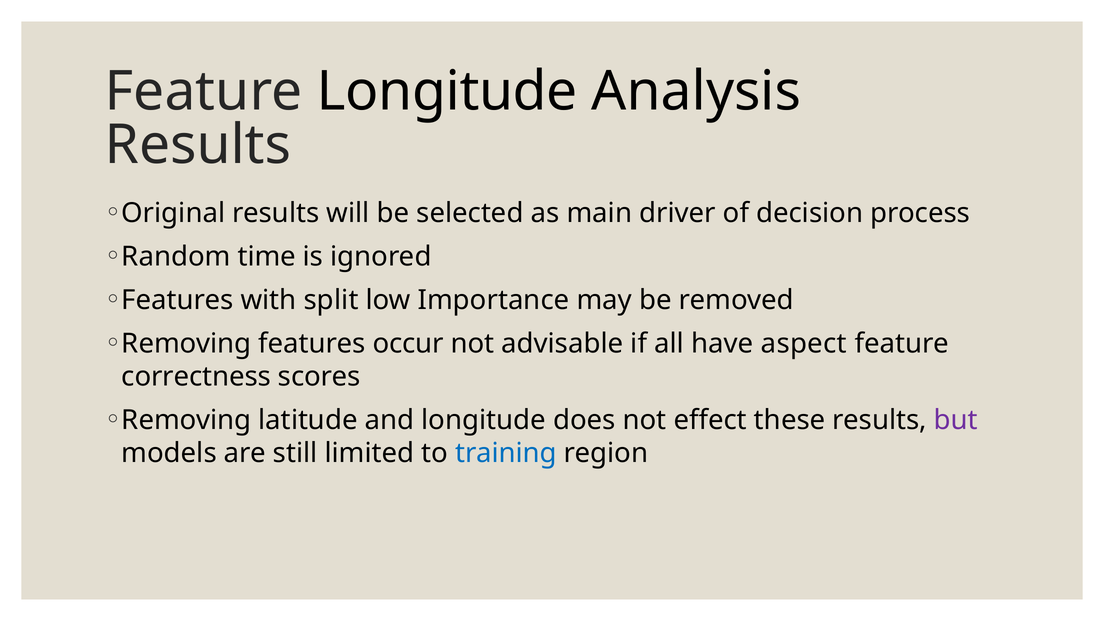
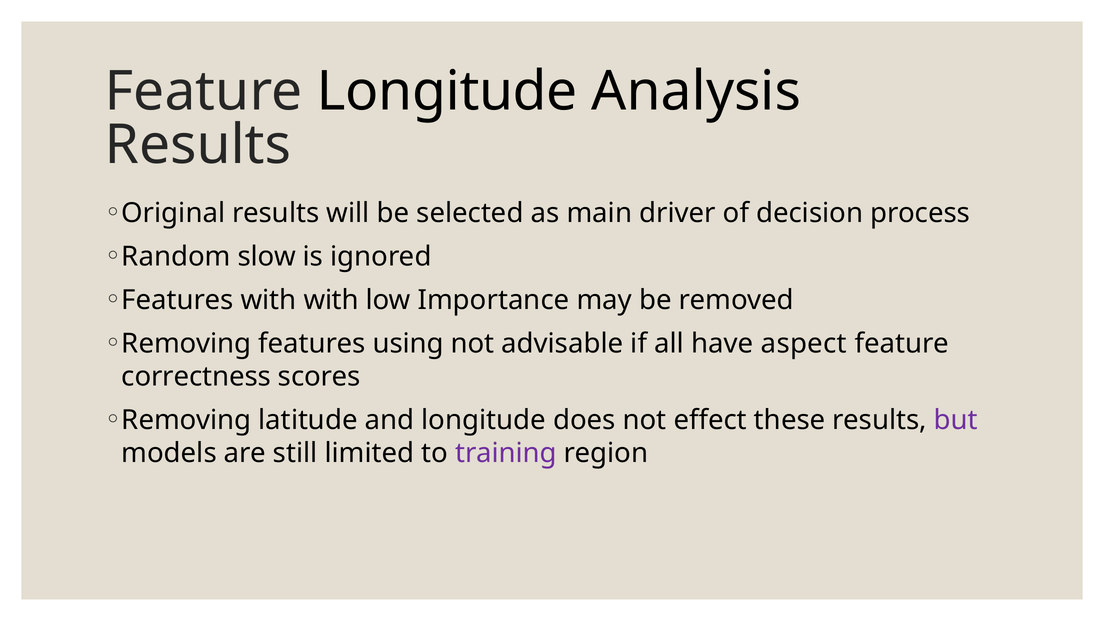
time: time -> slow (267, 257)
with split: split -> with (331, 300)
occur: occur -> using (408, 344)
training colour: blue -> purple (506, 453)
